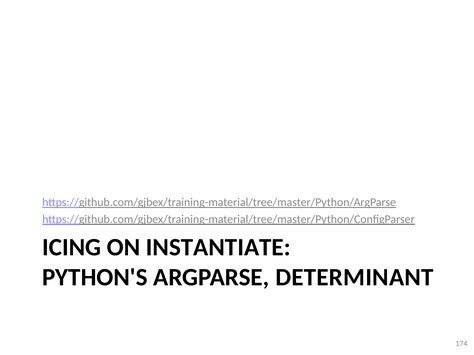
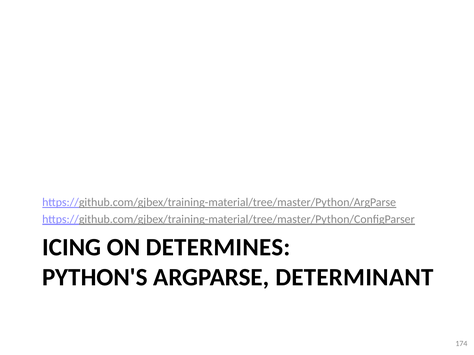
INSTANTIATE: INSTANTIATE -> DETERMINES (218, 248)
